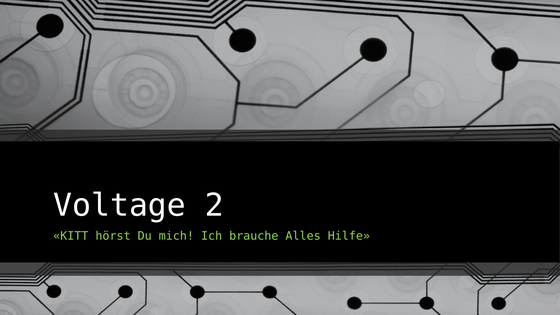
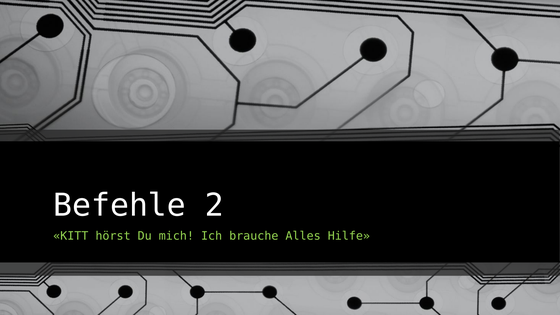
Voltage: Voltage -> Befehle (120, 205)
